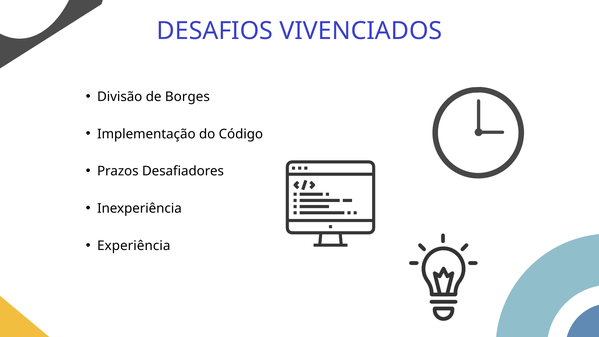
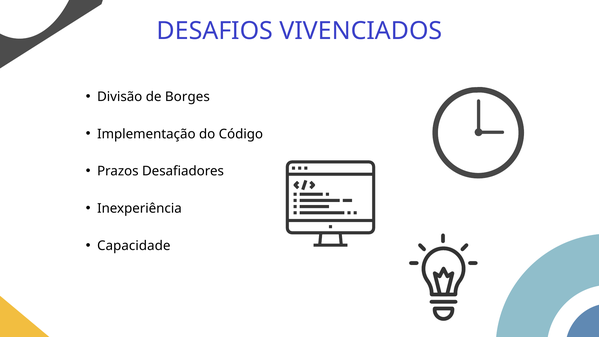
Experiência: Experiência -> Capacidade (134, 246)
